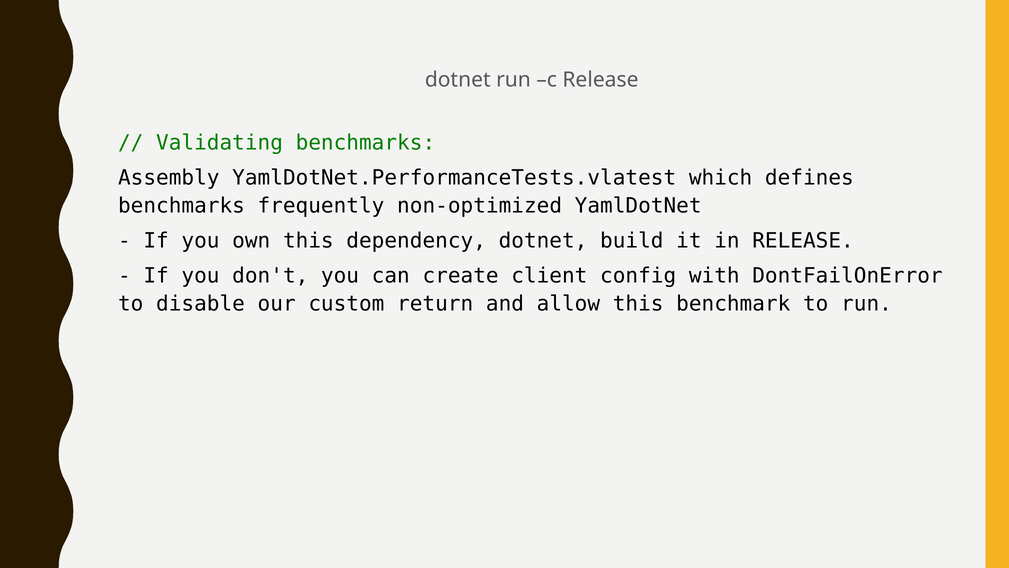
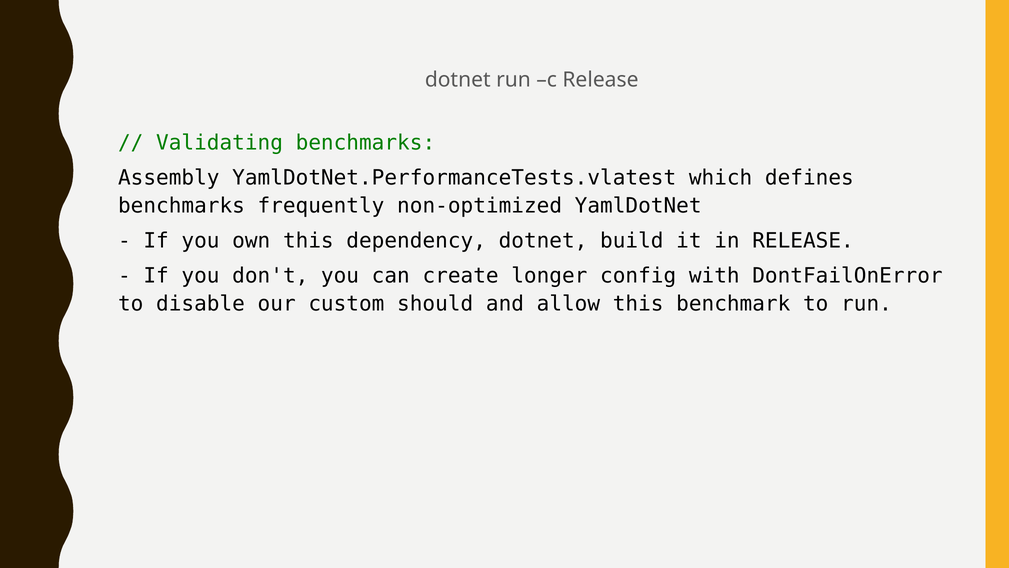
client: client -> longer (549, 276)
return: return -> should (435, 304)
